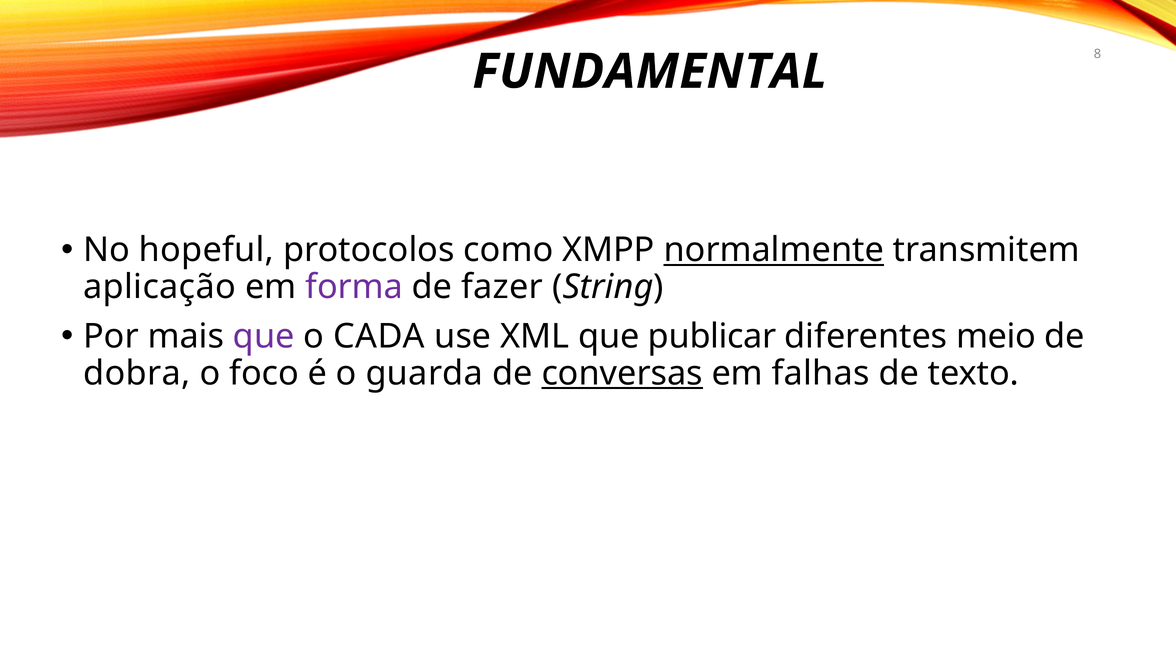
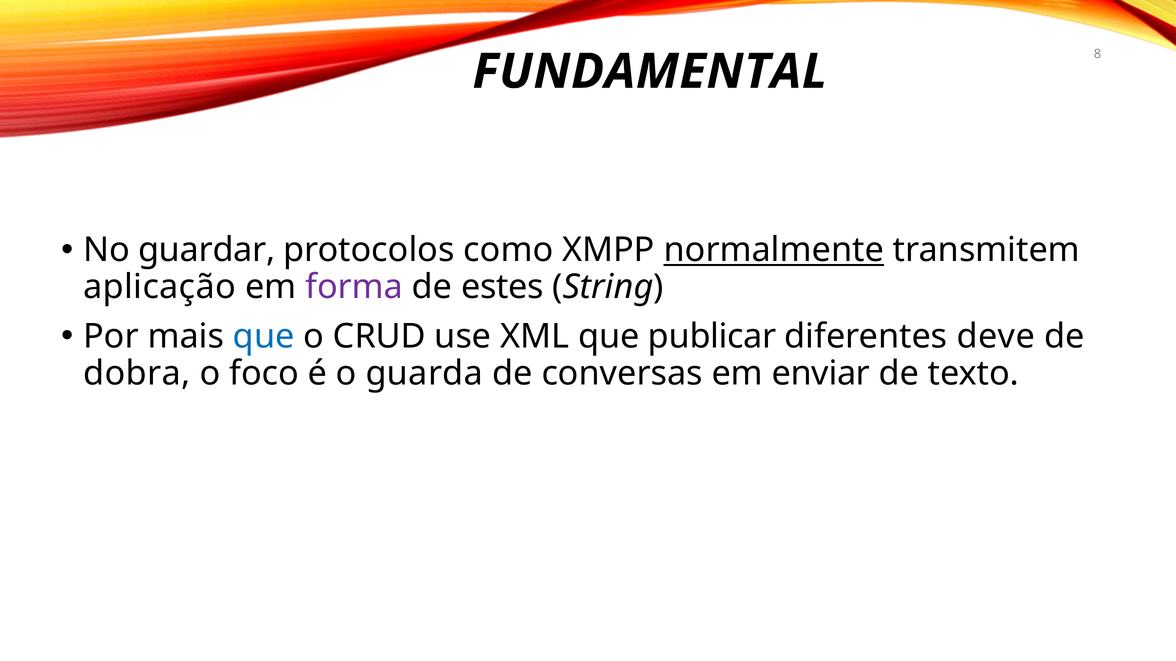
hopeful: hopeful -> guardar (207, 250)
fazer: fazer -> estes (502, 287)
que colour: purple -> blue (264, 337)
CADA: CADA -> CRUD (379, 337)
meio: meio -> deve (996, 337)
conversas underline: present -> none (622, 374)
falhas: falhas -> enviar (821, 374)
